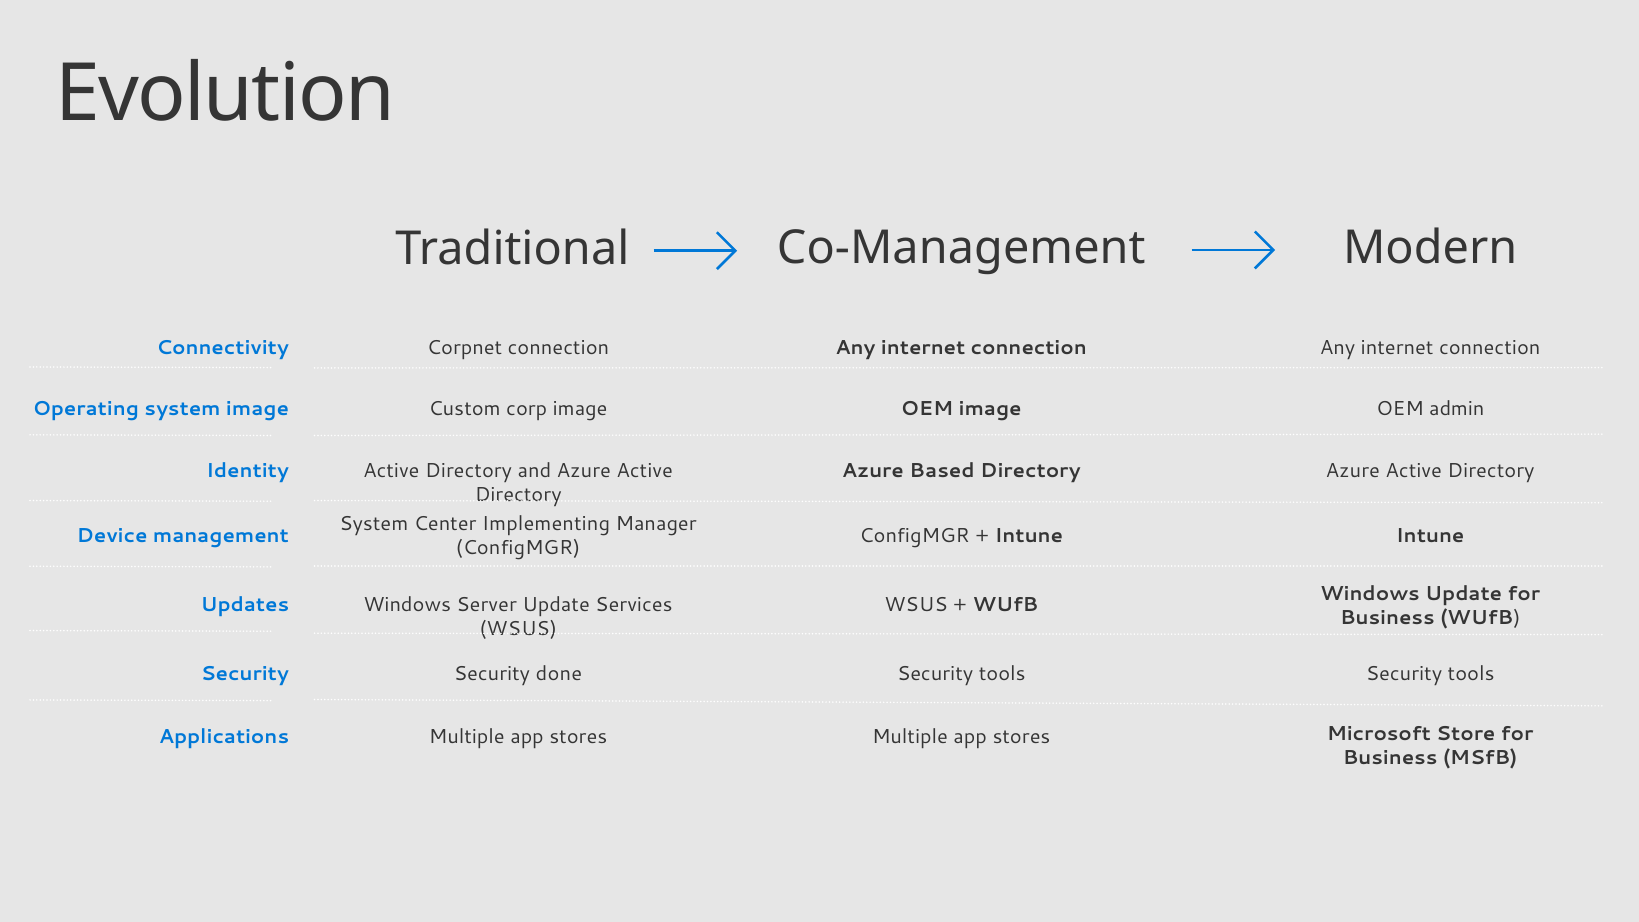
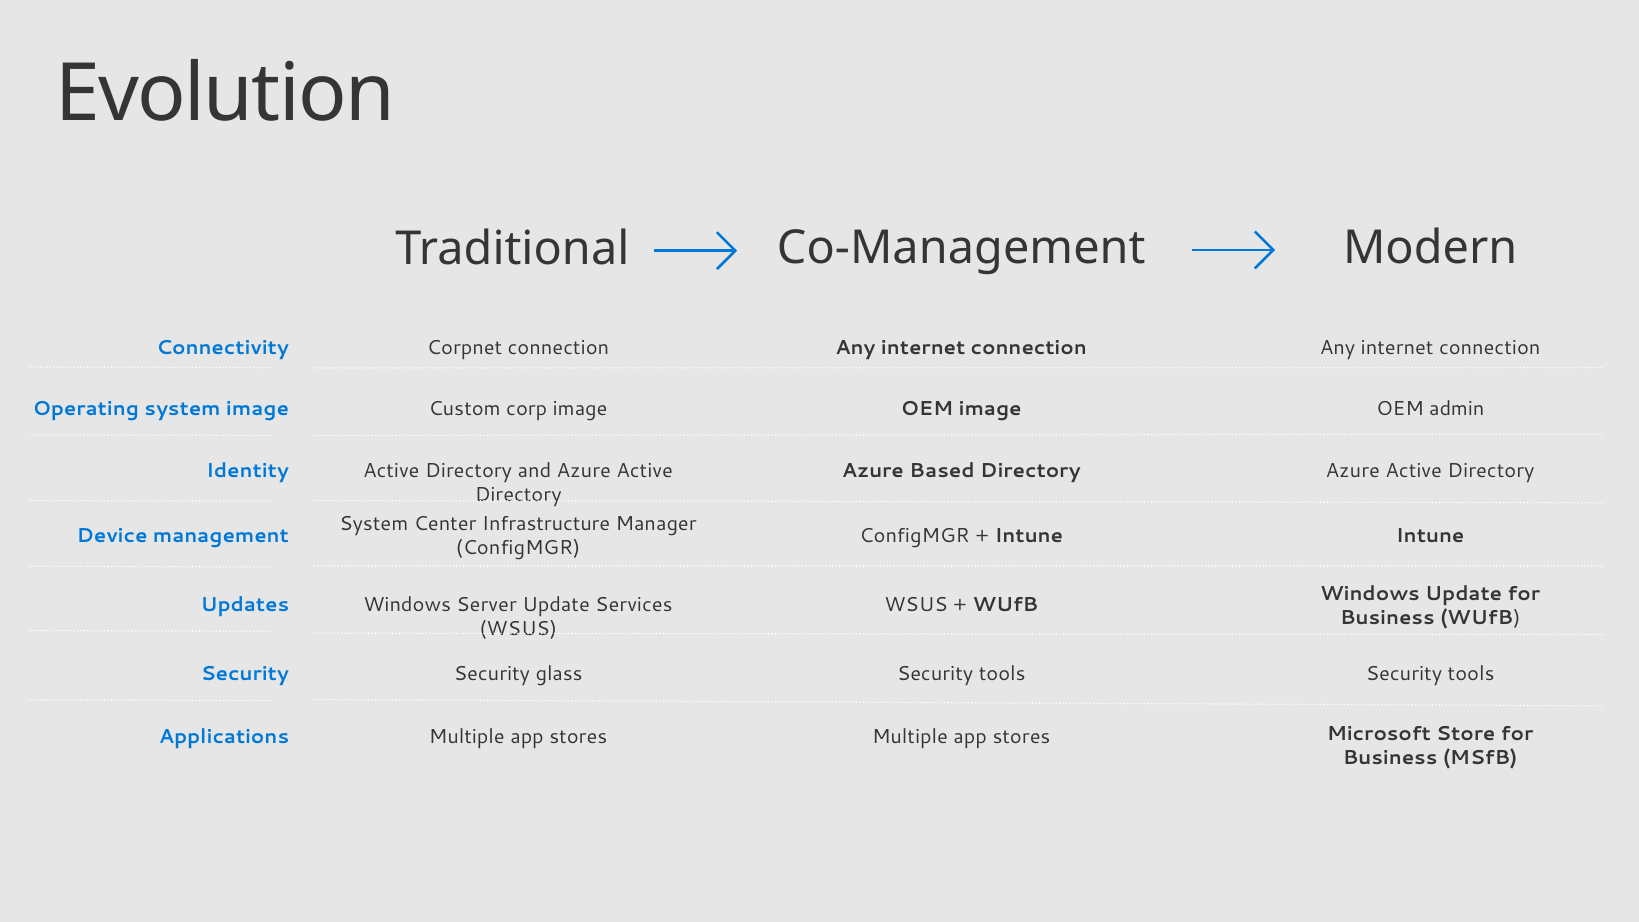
Implementing: Implementing -> Infrastructure (546, 524)
done: done -> glass (559, 674)
